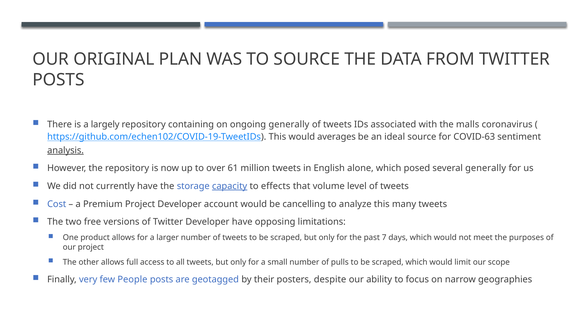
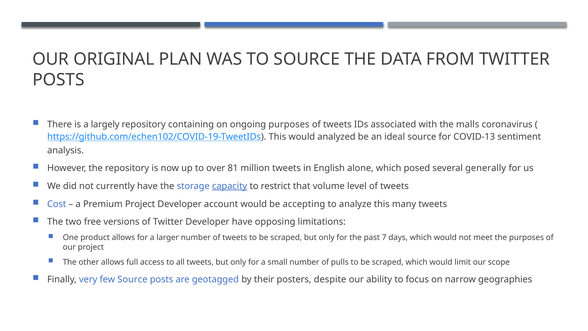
ongoing generally: generally -> purposes (289, 124)
averages: averages -> analyzed (336, 137)
COVID-63: COVID-63 -> COVID-13 (474, 137)
analysis underline: present -> none (65, 150)
61: 61 -> 81 (233, 168)
effects: effects -> restrict (276, 186)
cancelling: cancelling -> accepting (304, 204)
few People: People -> Source (132, 279)
